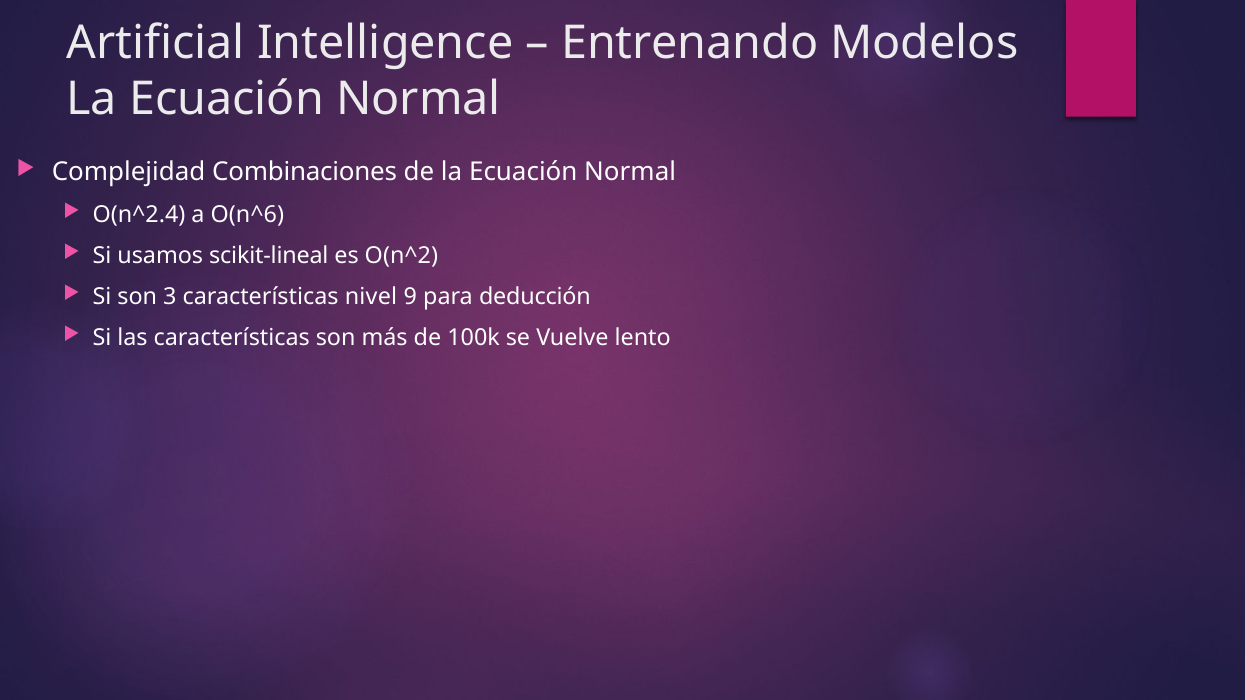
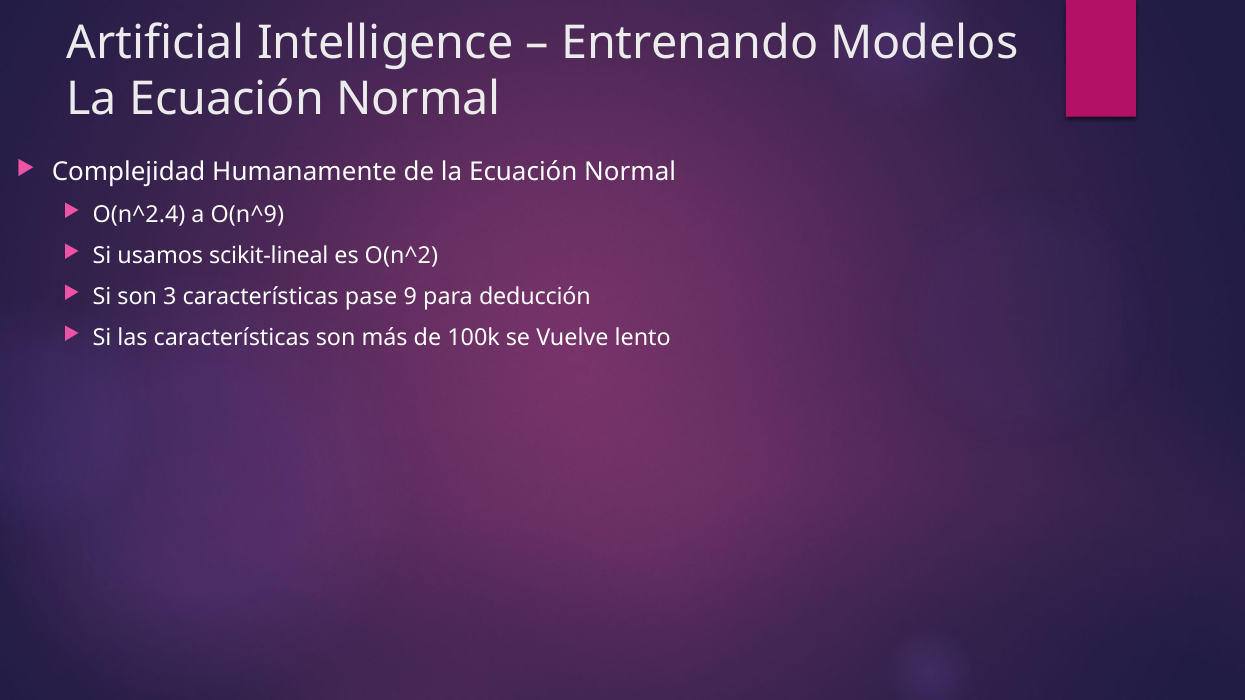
Combinaciones: Combinaciones -> Humanamente (304, 172)
O(n^6: O(n^6 -> O(n^9 (247, 215)
nivel: nivel -> pase (371, 297)
